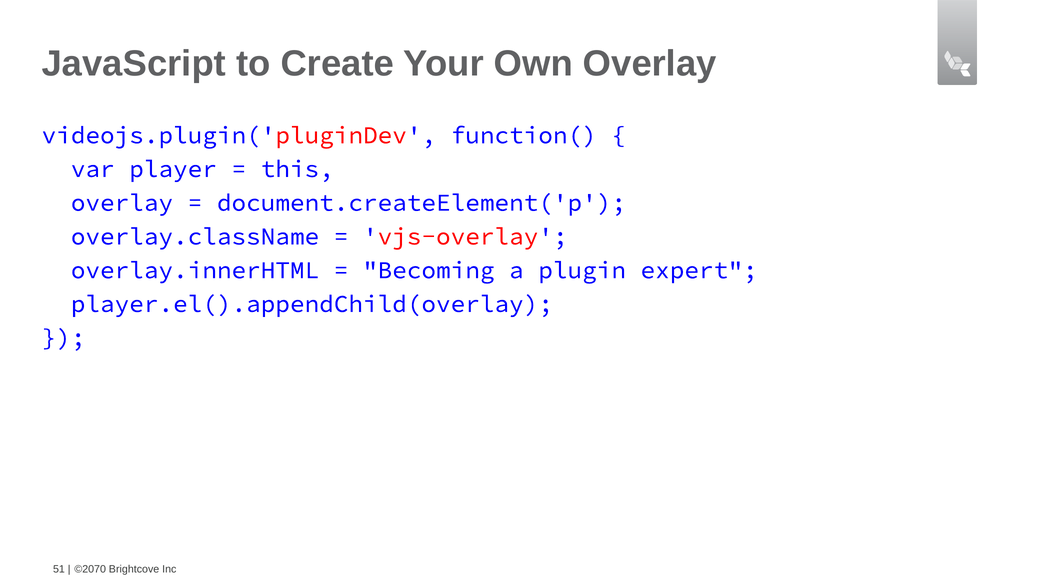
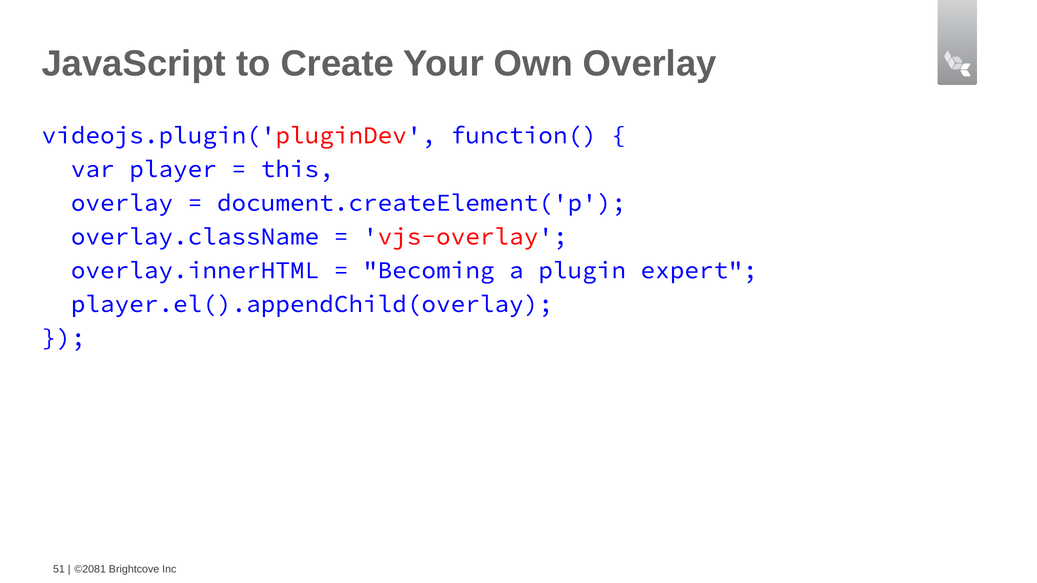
©2070: ©2070 -> ©2081 (90, 569)
